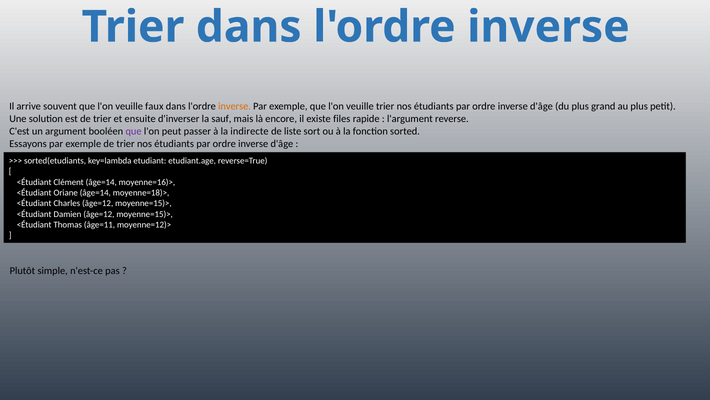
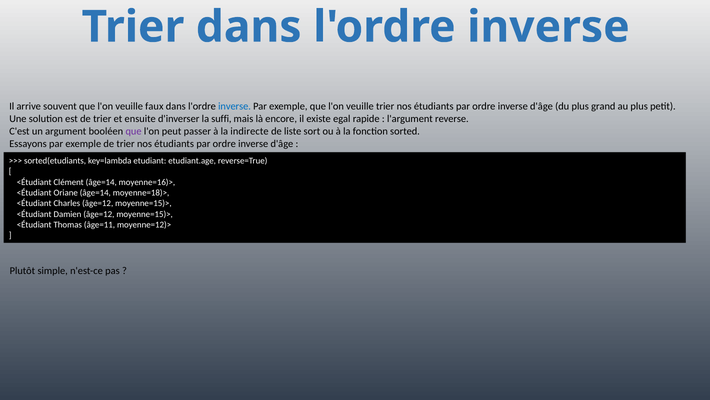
inverse colour: orange -> blue (235, 106)
sauf: sauf -> suffi (221, 119)
files: files -> egal (342, 119)
